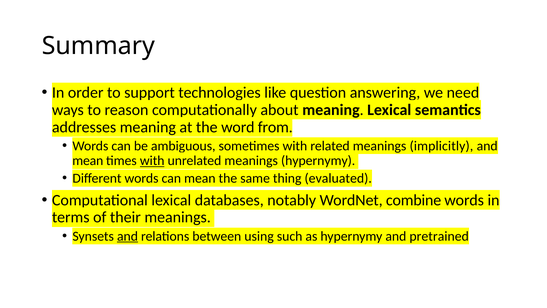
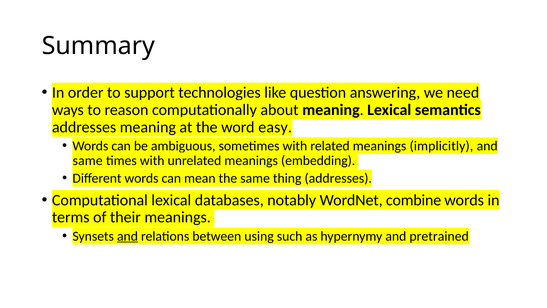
from: from -> easy (275, 127)
mean: mean -> same (88, 161)
with underline: present -> none (152, 161)
meanings hypernymy: hypernymy -> embedding (318, 161)
thing evaluated: evaluated -> addresses (338, 178)
